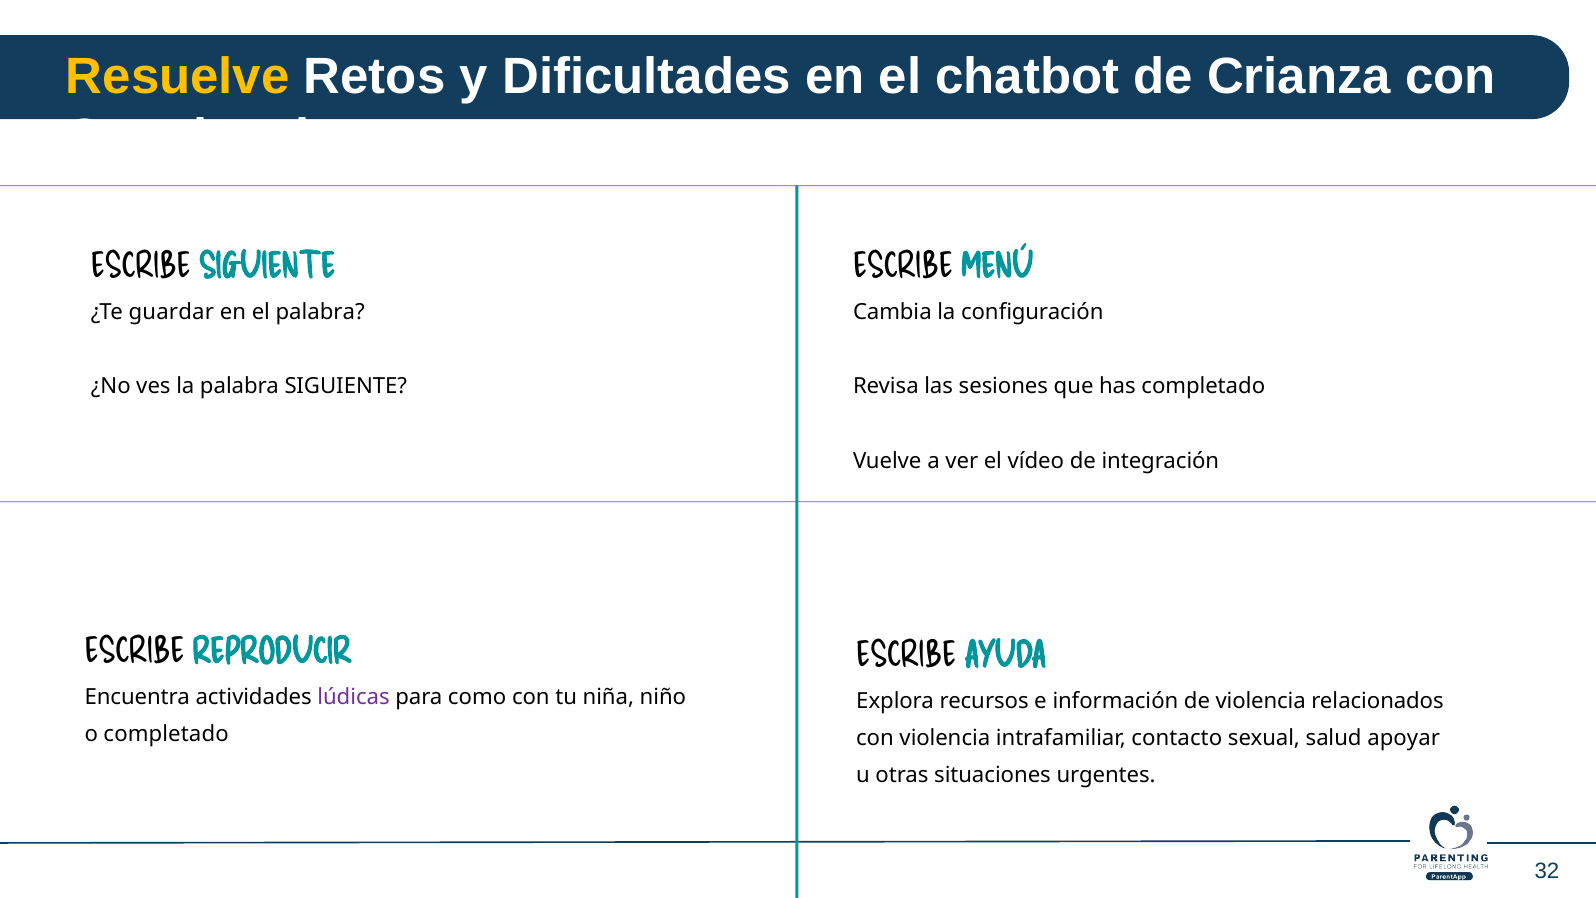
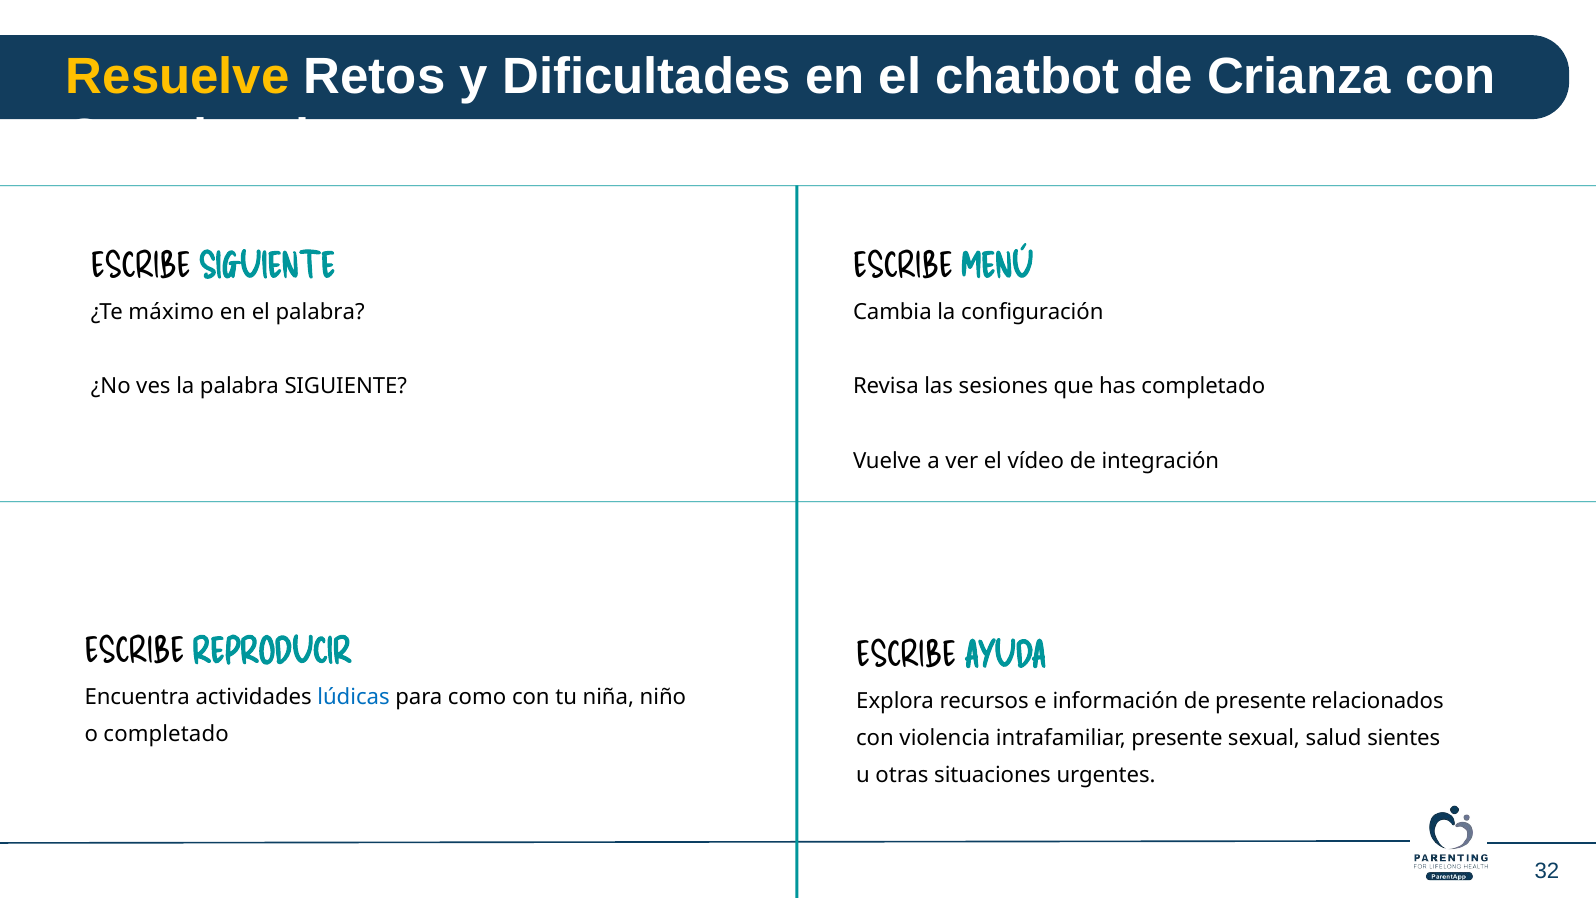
guardar: guardar -> máximo (171, 312)
lúdicas colour: purple -> blue (354, 697)
de violencia: violencia -> presente (1261, 701)
intrafamiliar contacto: contacto -> presente (1177, 738)
apoyar: apoyar -> sientes (1404, 738)
